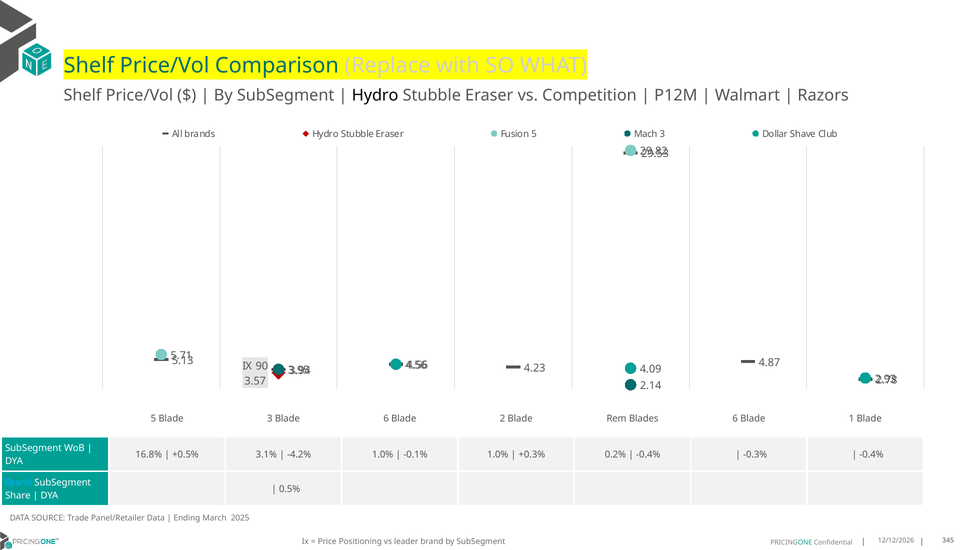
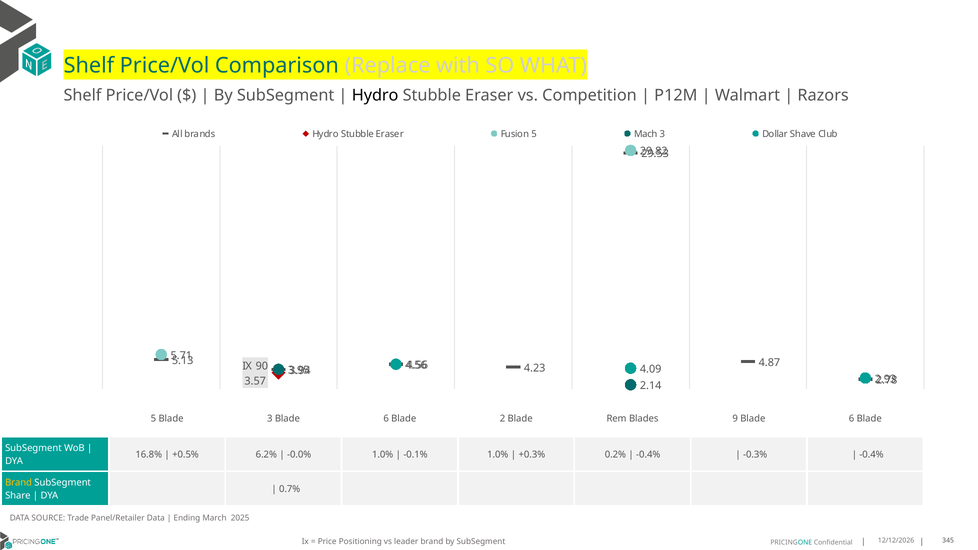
Blades 6: 6 -> 9 (735, 419)
1: 1 -> 6 (852, 419)
3.1%: 3.1% -> 6.2% (266, 455)
-4.2%: -4.2% -> -0.0% (299, 455)
Brand colour: light blue -> yellow (19, 483)
0.5%: 0.5% -> 0.7% (290, 489)
